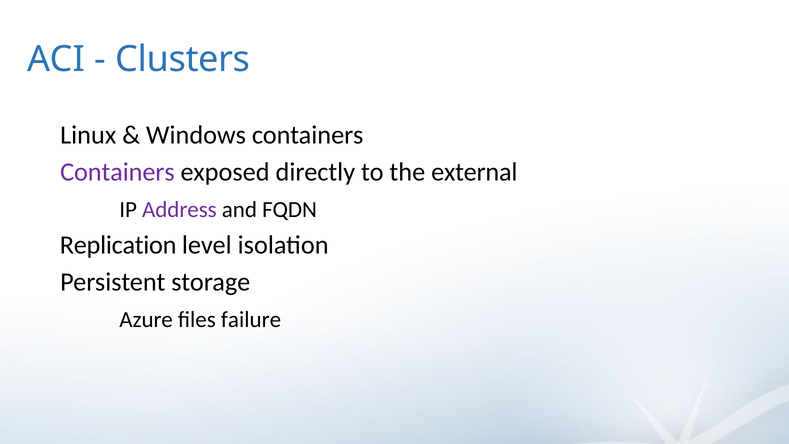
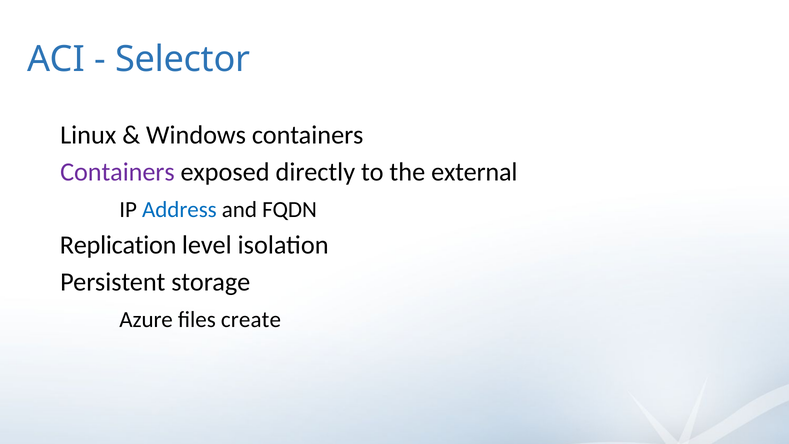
Clusters: Clusters -> Selector (183, 59)
Address colour: purple -> blue (179, 210)
failure: failure -> create (251, 319)
